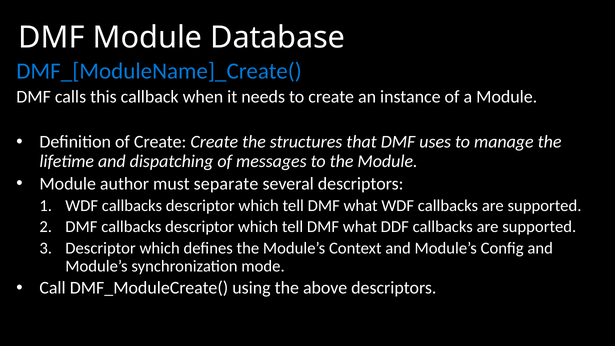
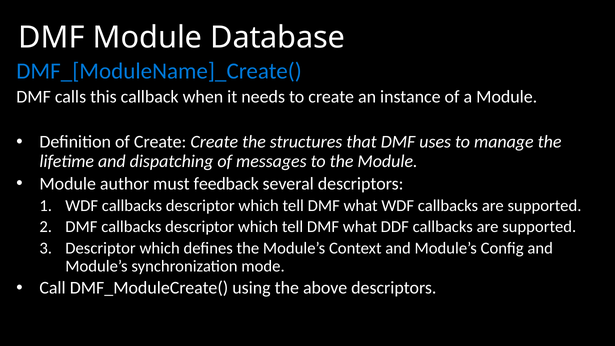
separate: separate -> feedback (226, 184)
